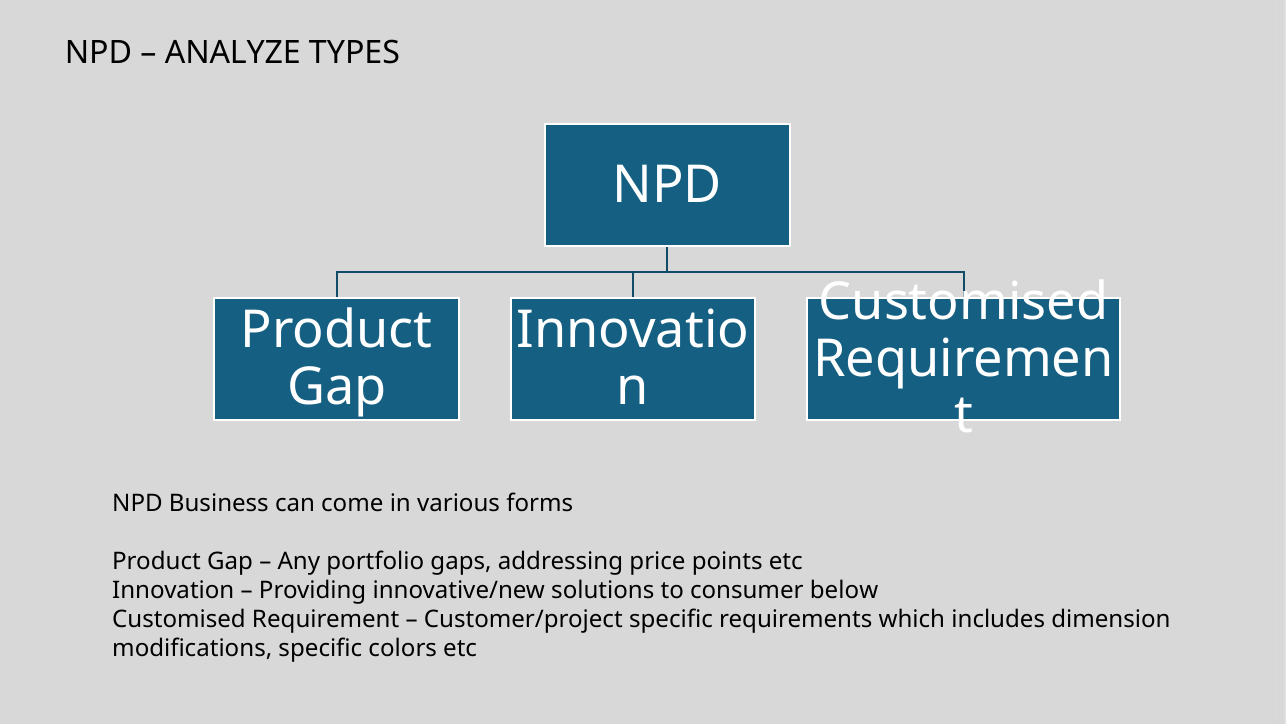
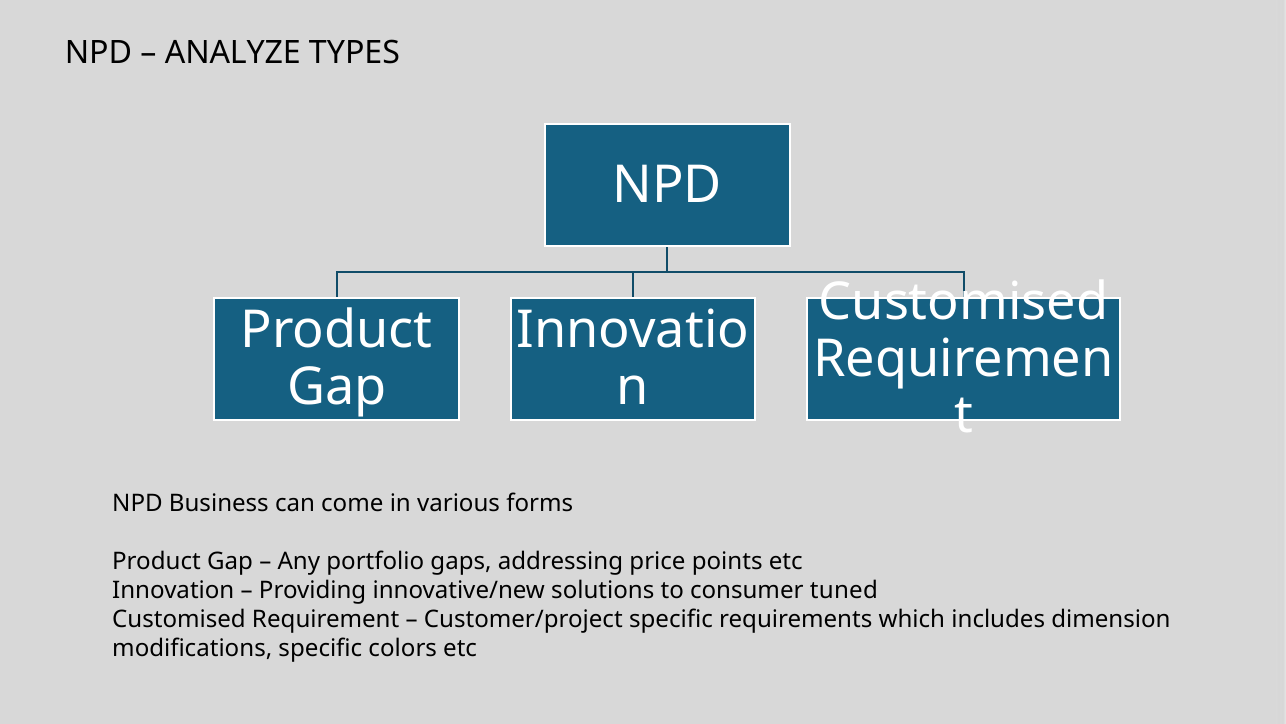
below: below -> tuned (844, 590)
